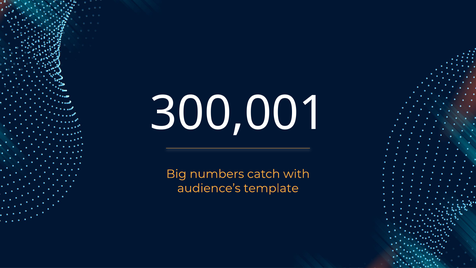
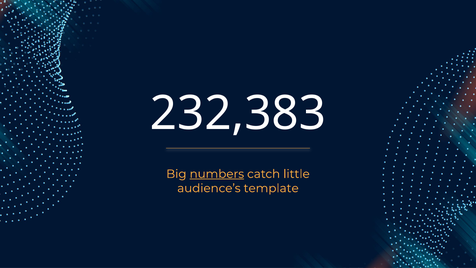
300,001: 300,001 -> 232,383 (238, 113)
numbers underline: none -> present (217, 174)
with: with -> little (296, 174)
